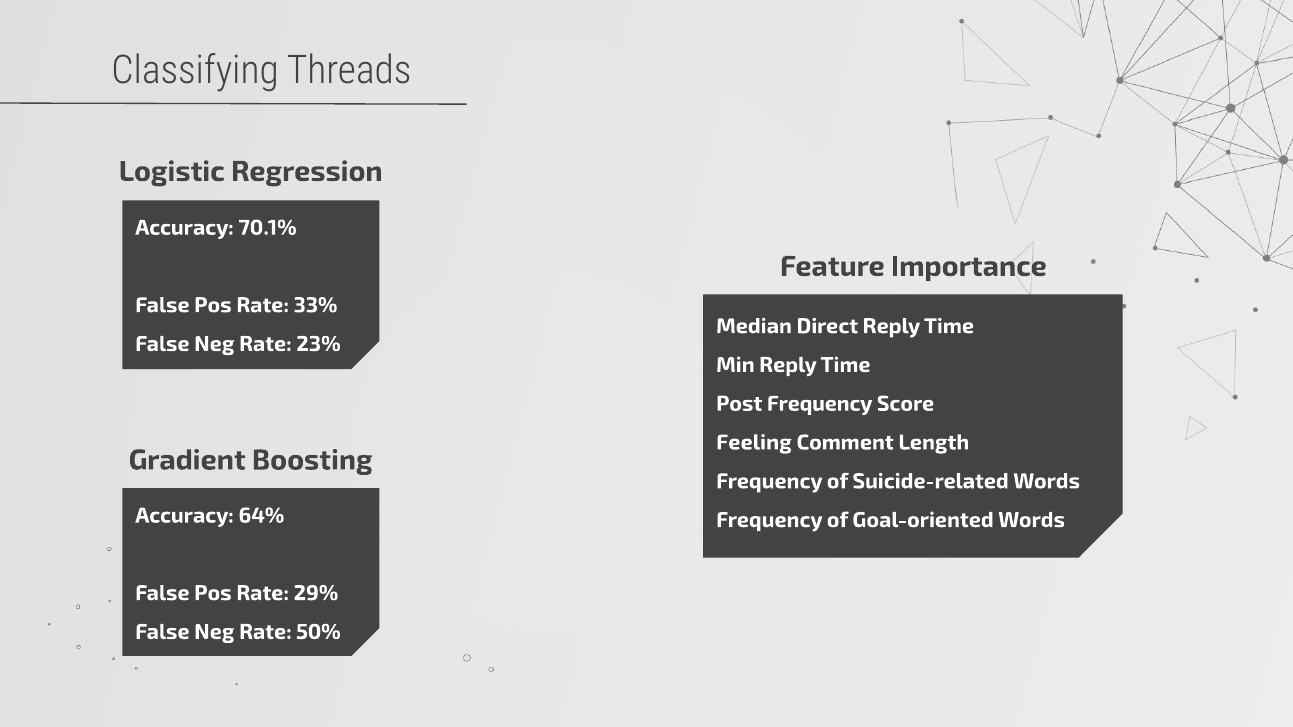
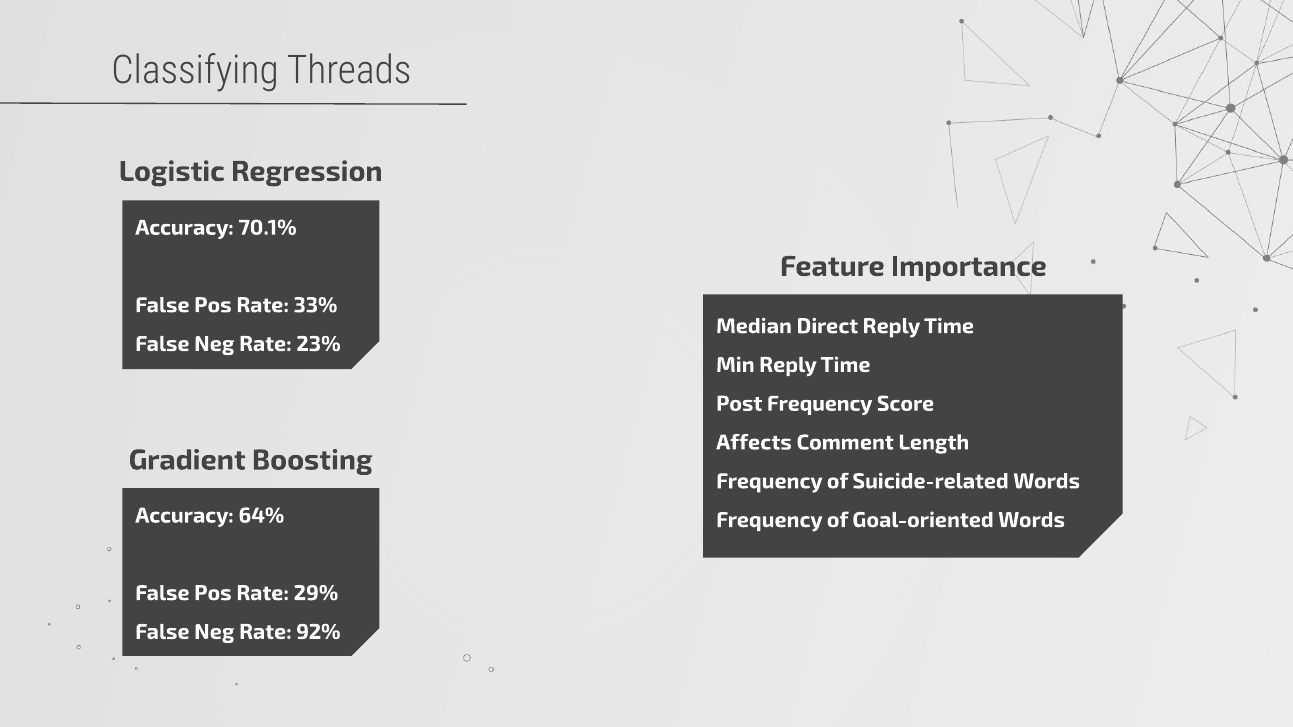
Feeling: Feeling -> Affects (754, 443)
50%: 50% -> 92% (318, 632)
